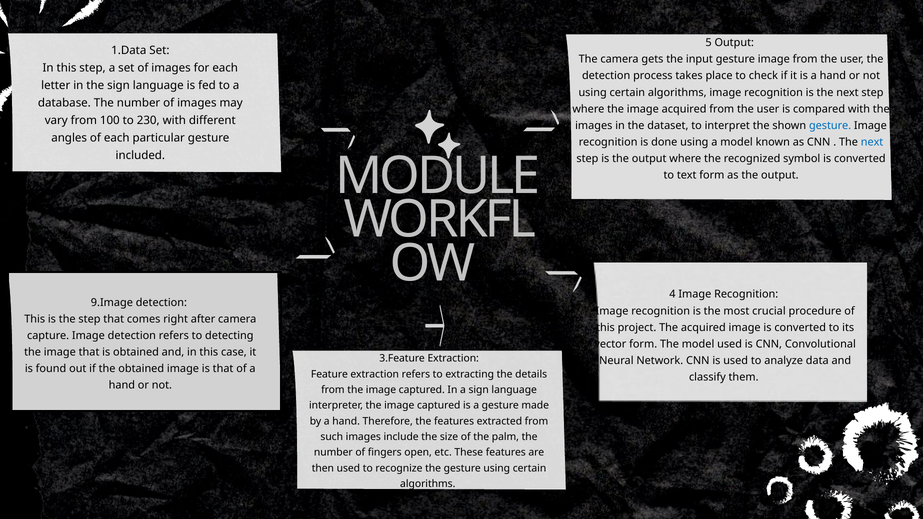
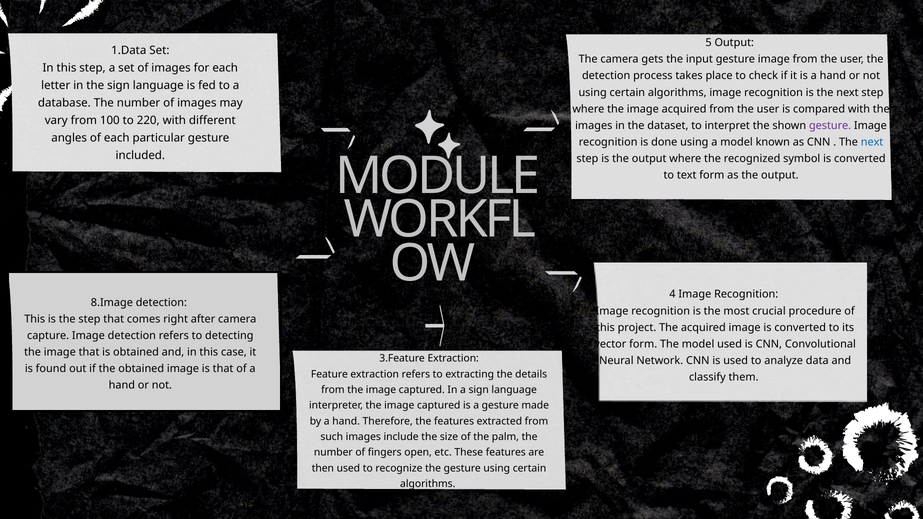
230: 230 -> 220 (148, 121)
gesture colour: blue -> purple (830, 126)
9.Image: 9.Image -> 8.Image (112, 303)
